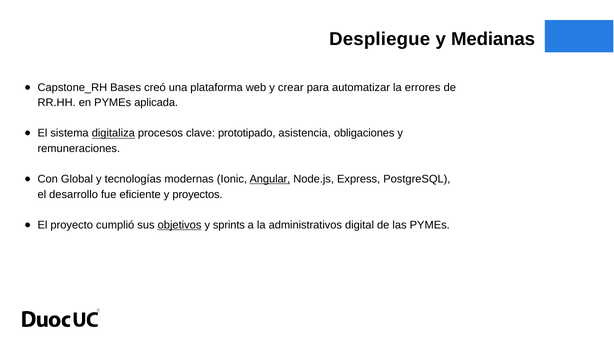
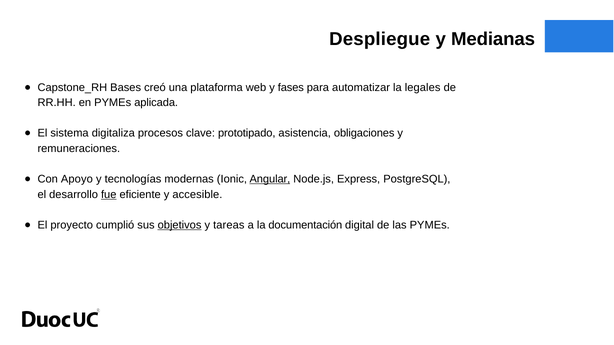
crear: crear -> fases (291, 88)
errores: errores -> legales (423, 88)
digitaliza underline: present -> none (113, 133)
Global: Global -> Apoyo (77, 179)
fue underline: none -> present (109, 195)
proyectos: proyectos -> accesible (197, 195)
sprints: sprints -> tareas (229, 225)
administrativos: administrativos -> documentación (305, 225)
